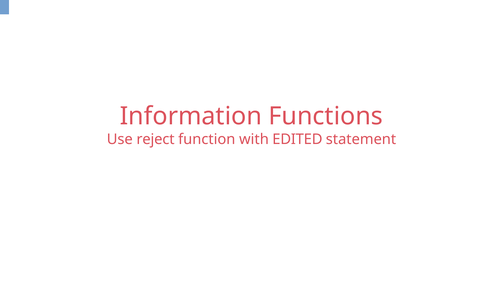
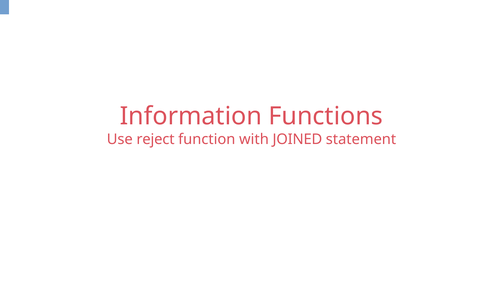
EDITED: EDITED -> JOINED (297, 139)
